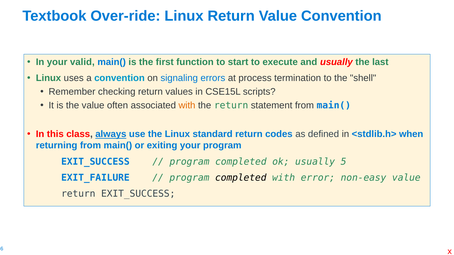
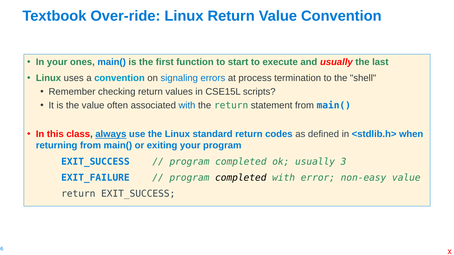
valid: valid -> ones (82, 62)
with colour: orange -> blue (187, 106)
5: 5 -> 3 (344, 162)
